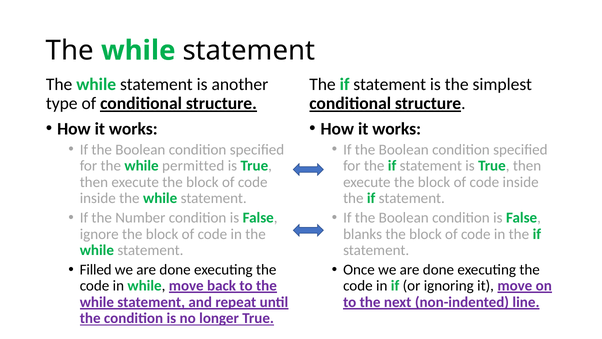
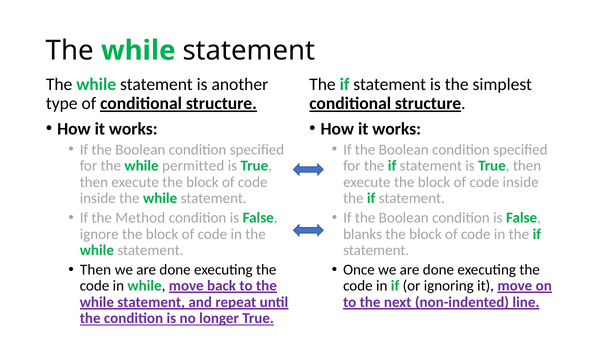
Number: Number -> Method (140, 218)
Filled: Filled -> Then (96, 269)
